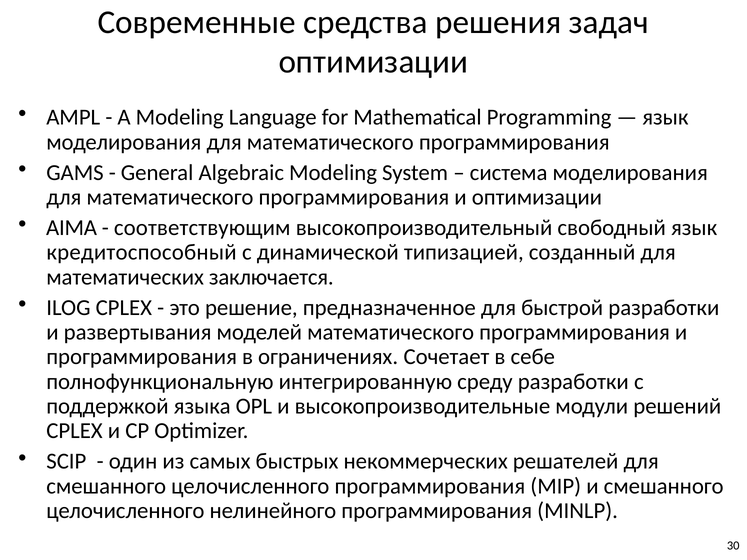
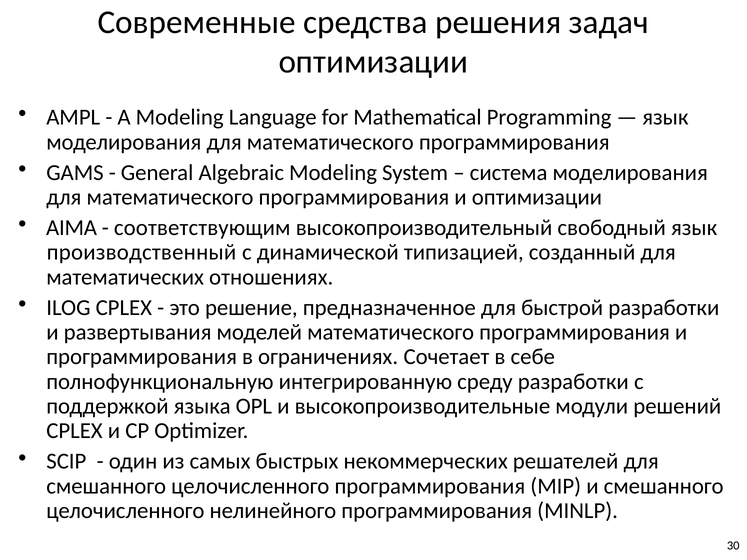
кредитоспособный: кредитоспособный -> производственный (142, 253)
заключается: заключается -> отношениях (271, 277)
